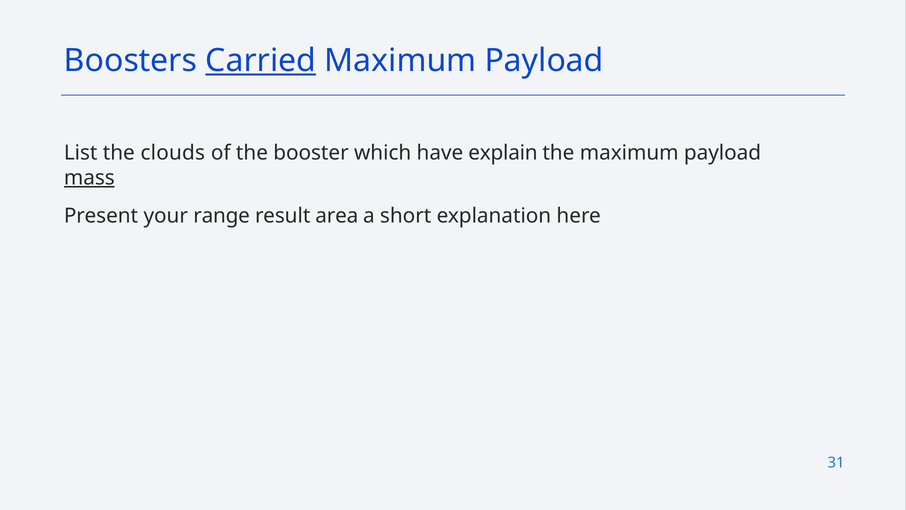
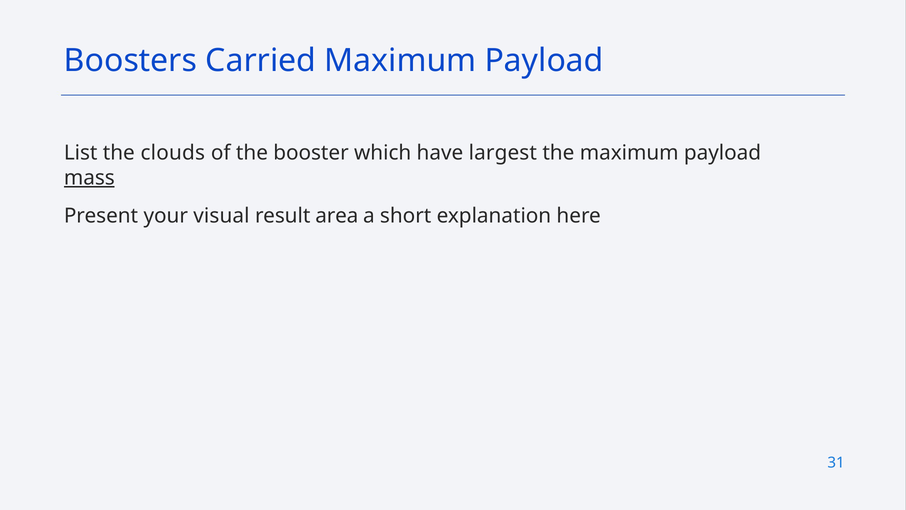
Carried underline: present -> none (261, 61)
explain: explain -> largest (503, 153)
range: range -> visual (221, 216)
